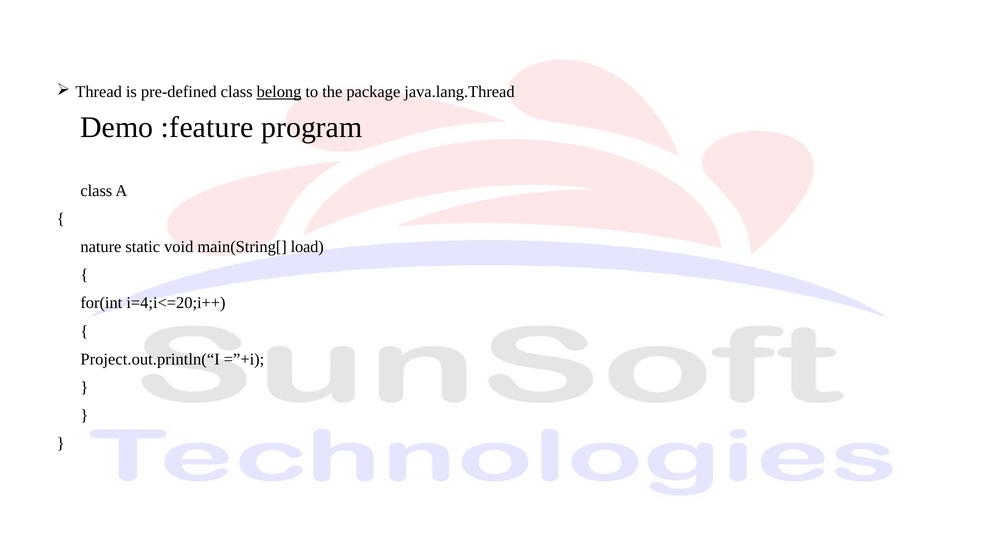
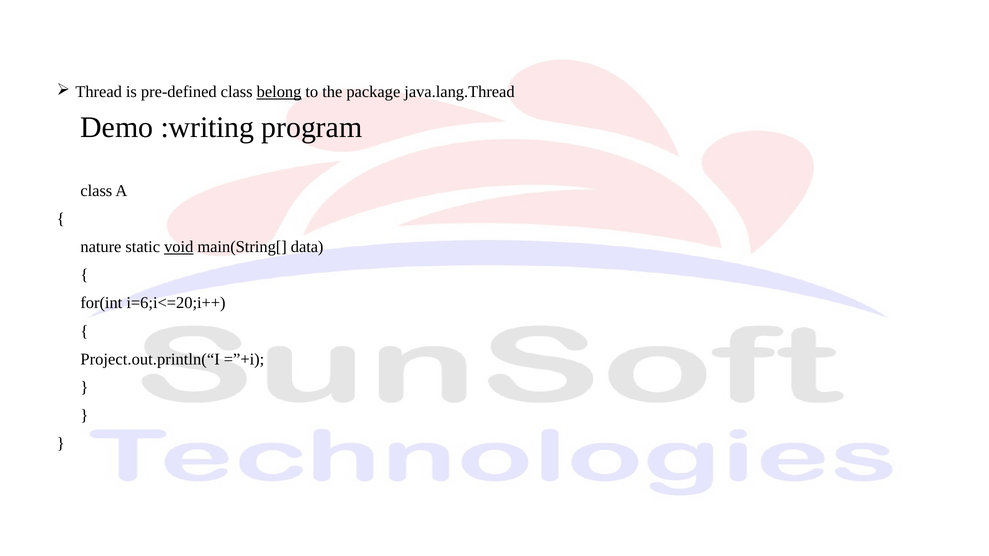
:feature: :feature -> :writing (207, 127)
void underline: none -> present (179, 247)
load: load -> data (307, 247)
i=4;i<=20;i++: i=4;i<=20;i++ -> i=6;i<=20;i++ (176, 303)
